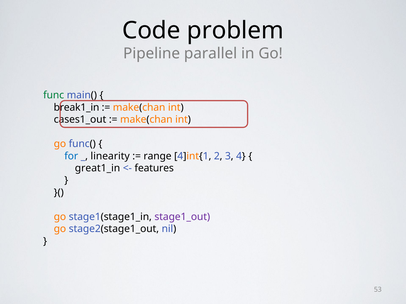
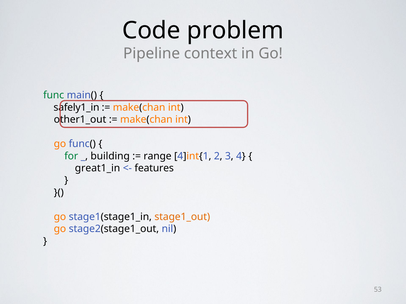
parallel: parallel -> context (211, 54)
break1_in: break1_in -> safely1_in (77, 108)
cases1_out: cases1_out -> other1_out (80, 120)
for colour: blue -> green (71, 156)
linearity: linearity -> building (110, 156)
stage1_out colour: purple -> orange (182, 217)
